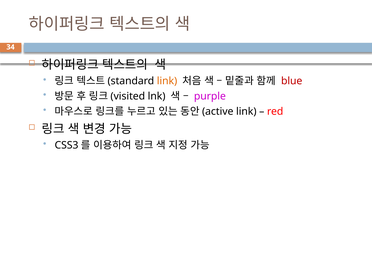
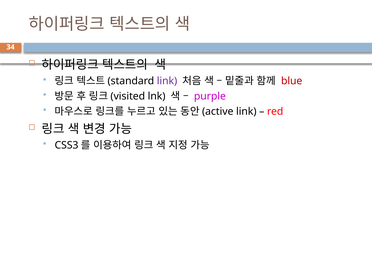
link colour: orange -> purple (167, 81)
